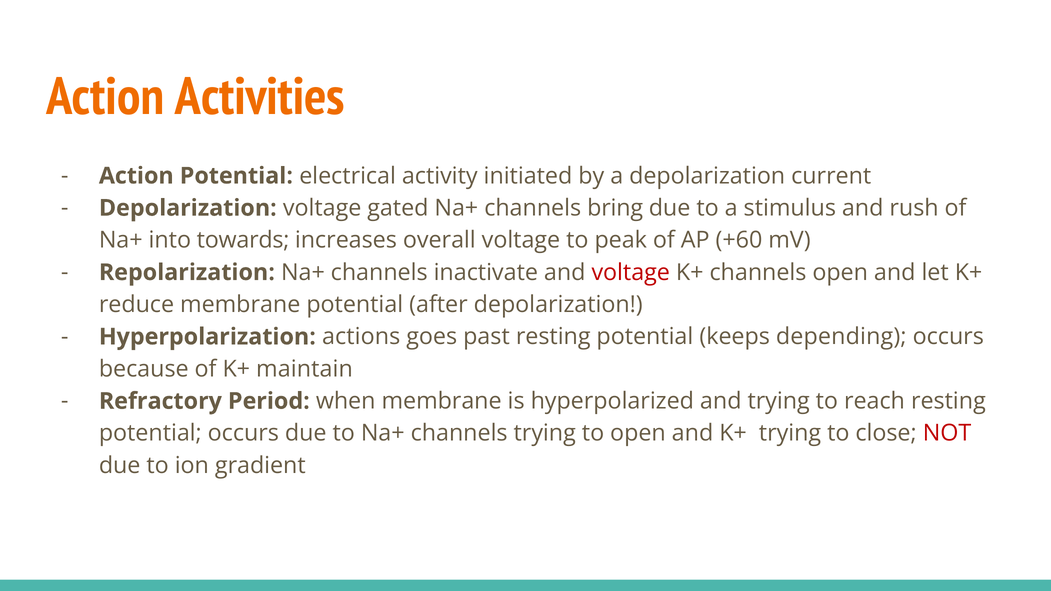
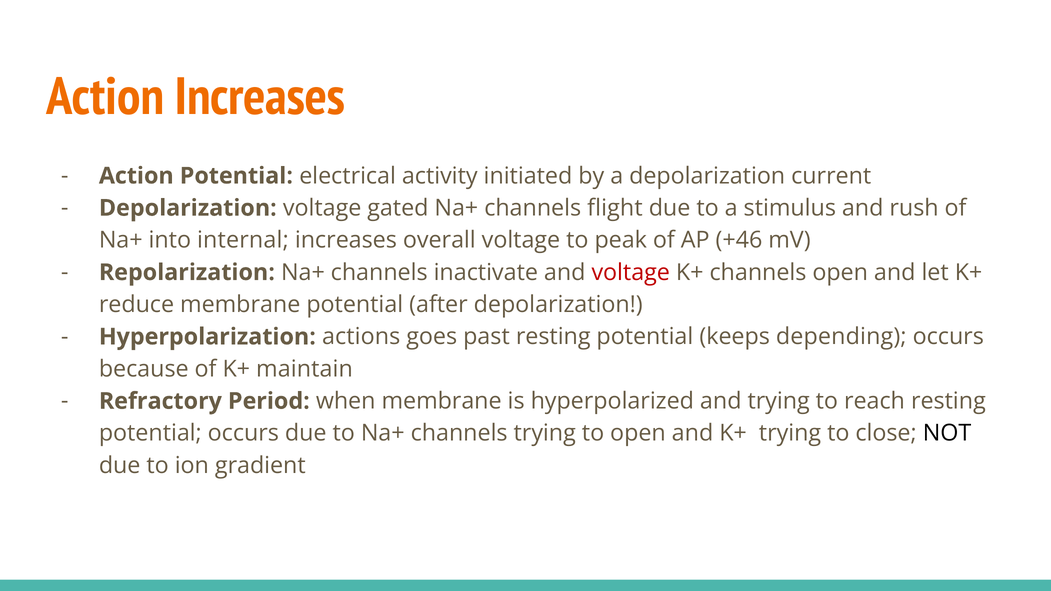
Action Activities: Activities -> Increases (260, 97)
bring: bring -> flight (615, 208)
towards: towards -> internal (243, 240)
+60: +60 -> +46 (739, 240)
NOT colour: red -> black (947, 433)
